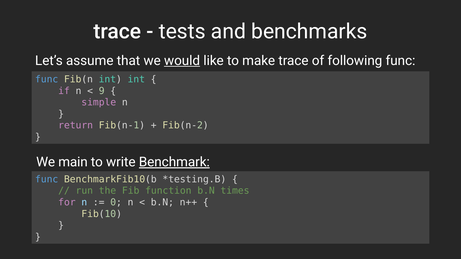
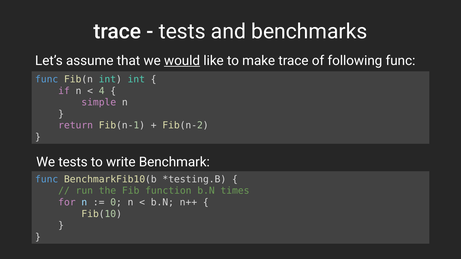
9: 9 -> 4 (102, 91)
We main: main -> tests (73, 162)
Benchmark underline: present -> none (174, 162)
